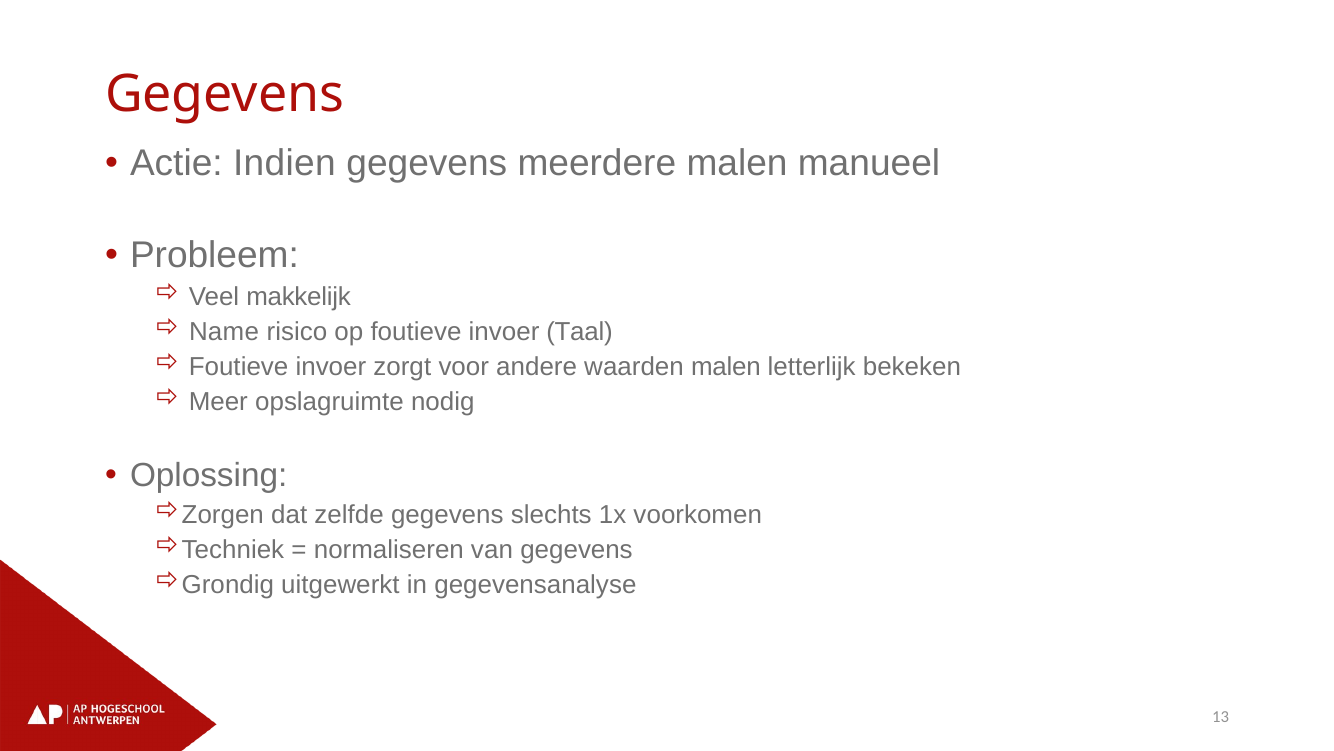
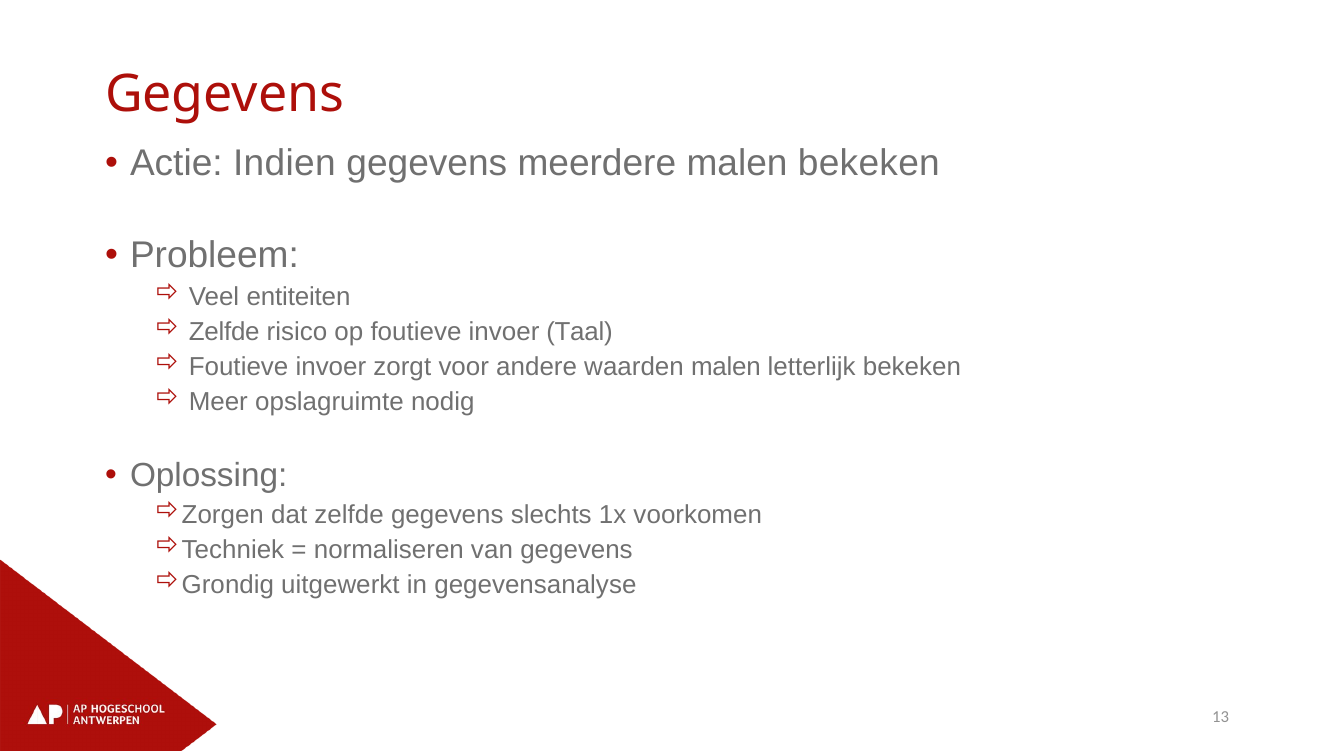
malen manueel: manueel -> bekeken (869, 164)
makkelijk: makkelijk -> entiteiten (298, 296)
Name: Name -> Zelfde (224, 331)
